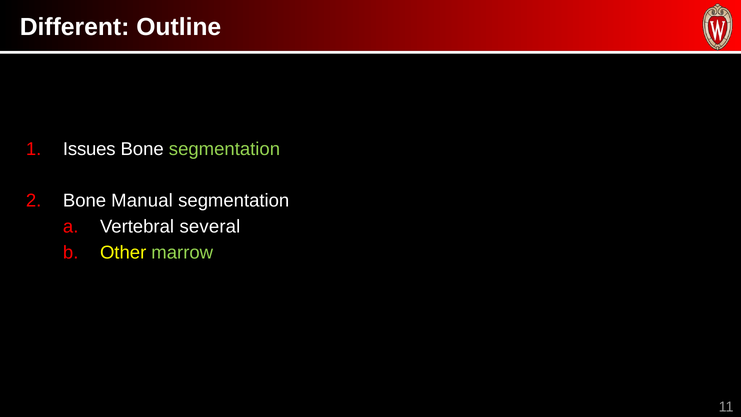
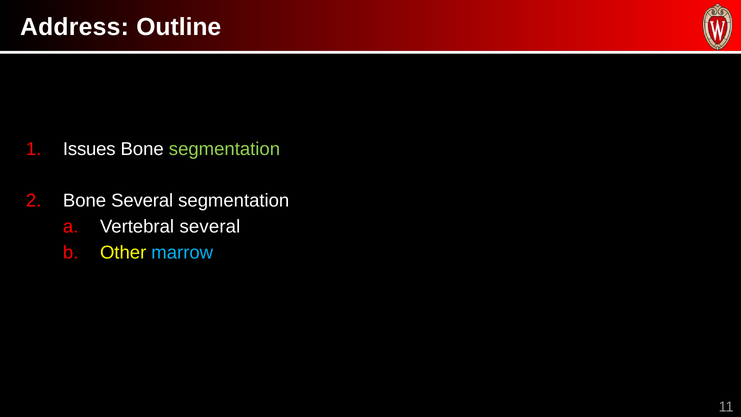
Different: Different -> Address (74, 27)
Bone Manual: Manual -> Several (142, 201)
marrow colour: light green -> light blue (182, 253)
